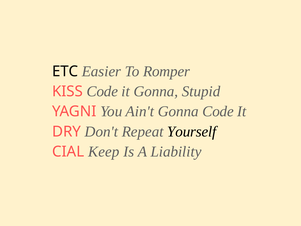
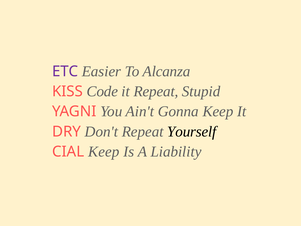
ETC colour: black -> purple (65, 71)
Romper: Romper -> Alcanza (167, 71)
it Gonna: Gonna -> Repeat (156, 91)
Gonna Code: Code -> Keep (218, 111)
